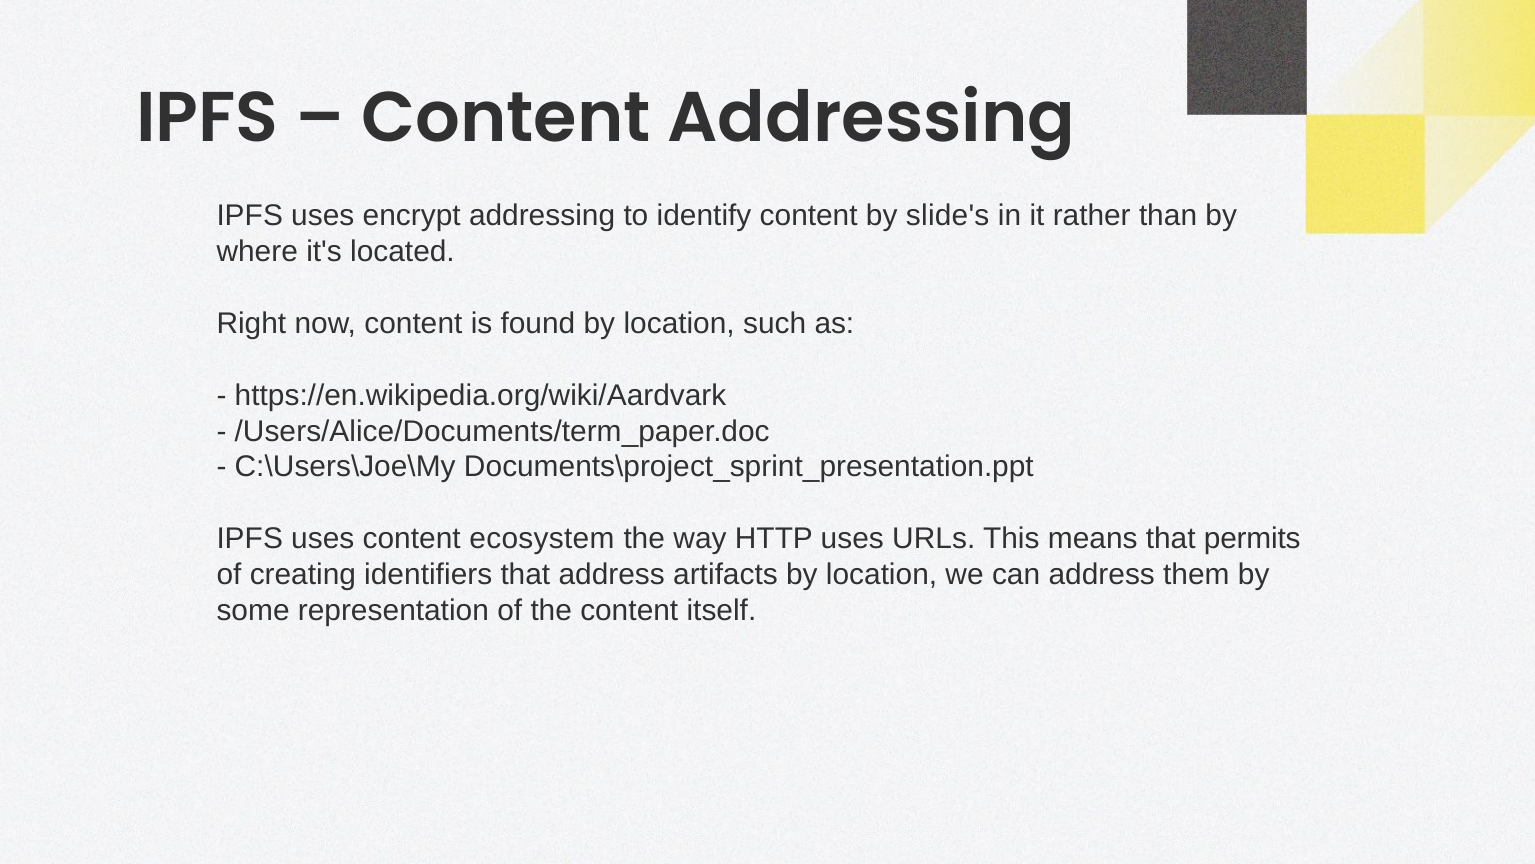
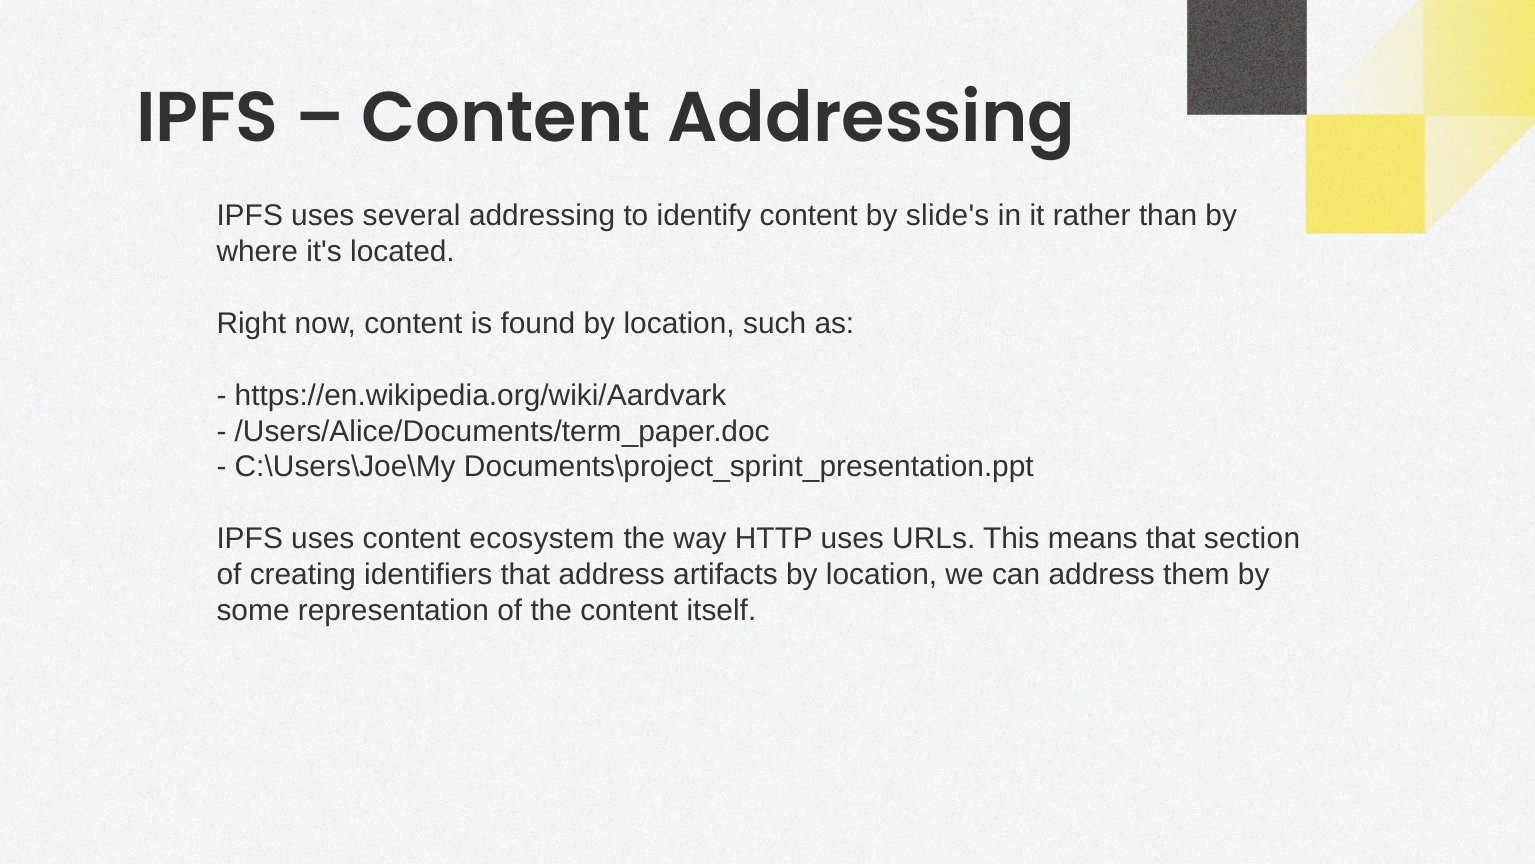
encrypt: encrypt -> several (412, 216)
permits: permits -> section (1252, 538)
